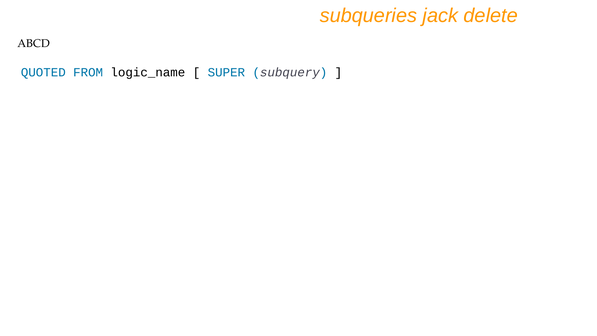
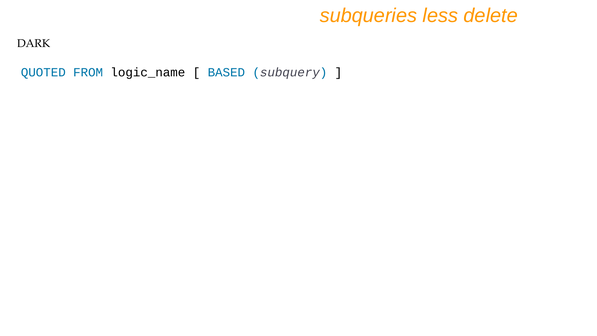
jack: jack -> less (440, 16)
ABCD: ABCD -> DARK (34, 44)
SUPER: SUPER -> BASED (226, 72)
